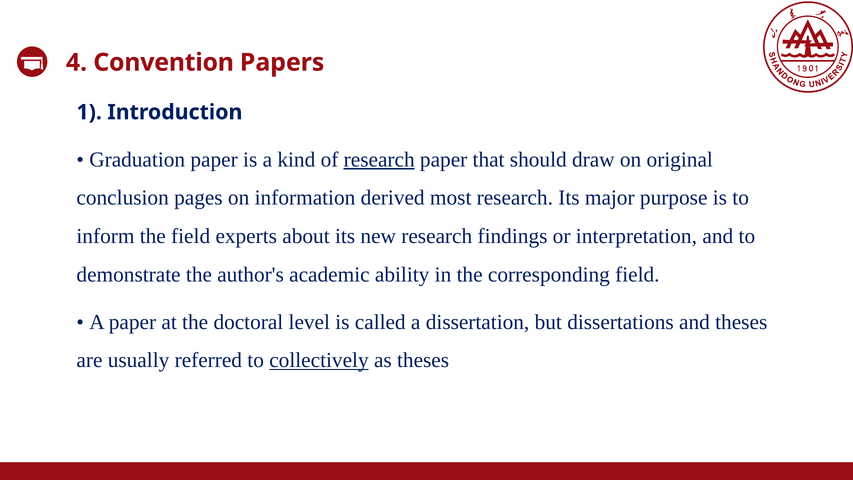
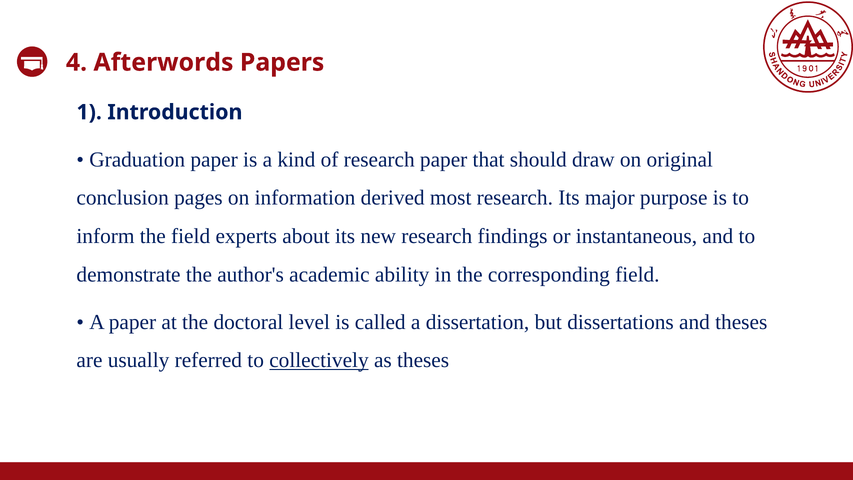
Convention: Convention -> Afterwords (163, 62)
research underline: present -> none (379, 159)
interpretation: interpretation -> instantaneous (636, 236)
